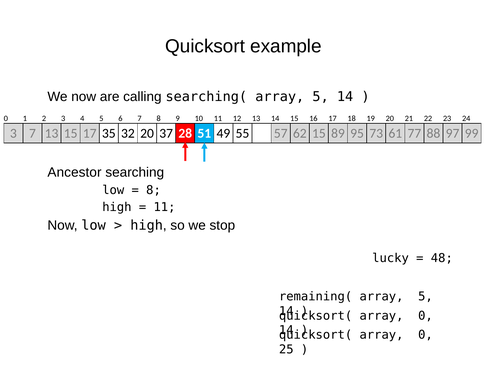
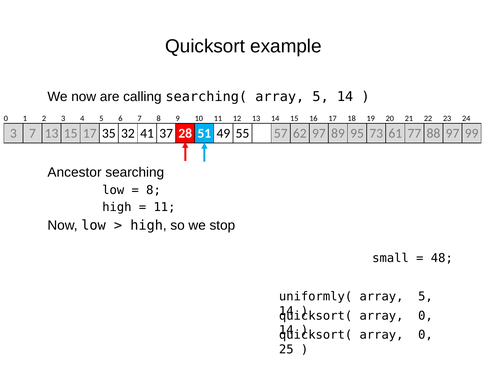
32 20: 20 -> 41 (147, 133)
62 15: 15 -> 97 (319, 133)
lucky: lucky -> small (391, 258)
remaining(: remaining( -> uniformly( (316, 297)
